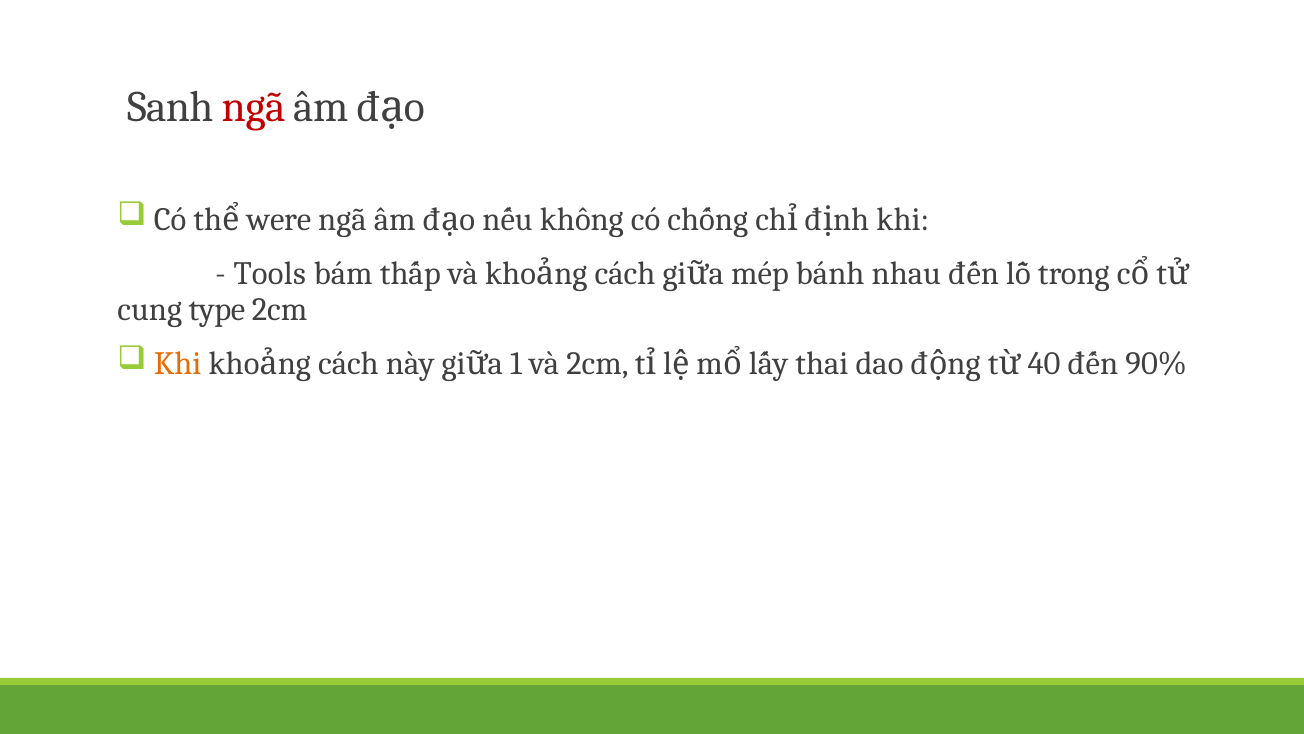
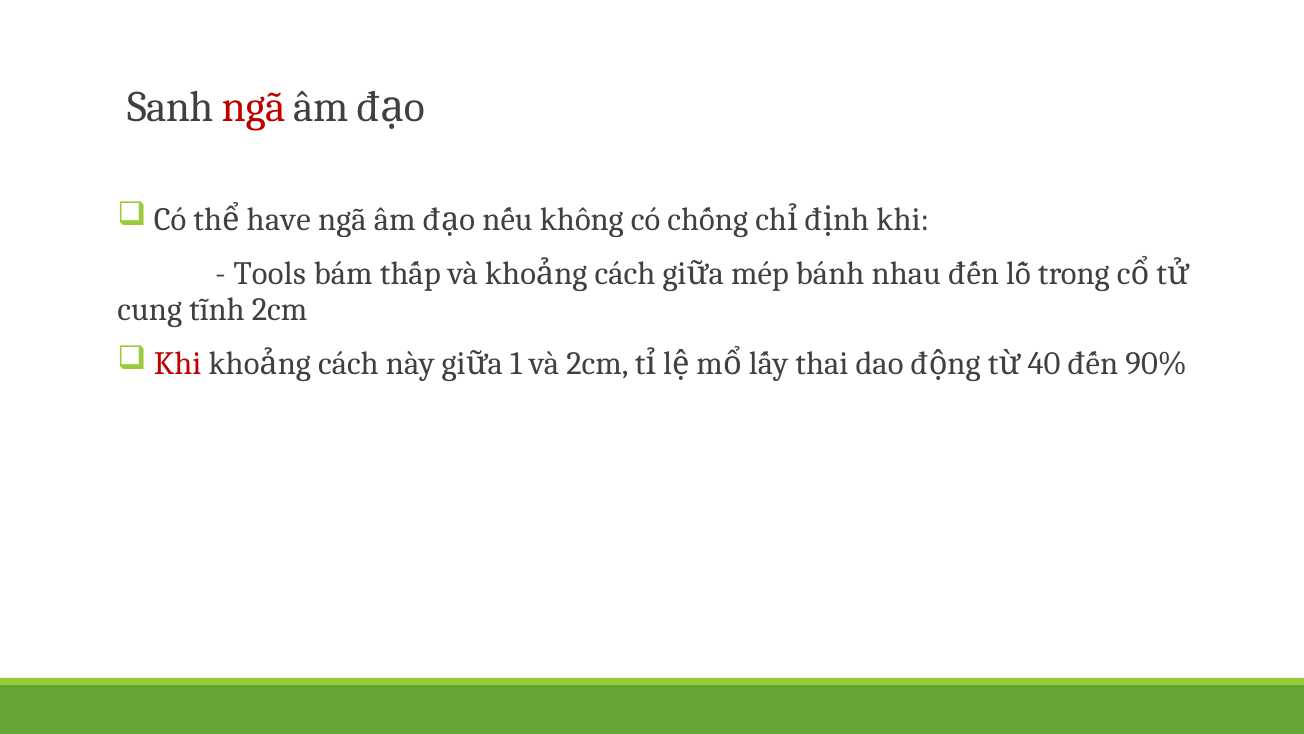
were: were -> have (279, 220)
type: type -> tĩnh (217, 309)
Khi colour: orange -> red (178, 363)
